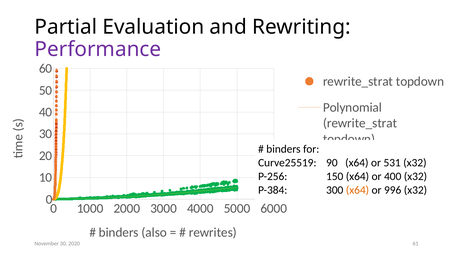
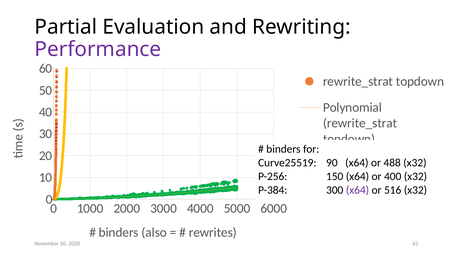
531: 531 -> 488 (392, 163)
x64 colour: orange -> purple (357, 190)
996: 996 -> 516 (393, 190)
